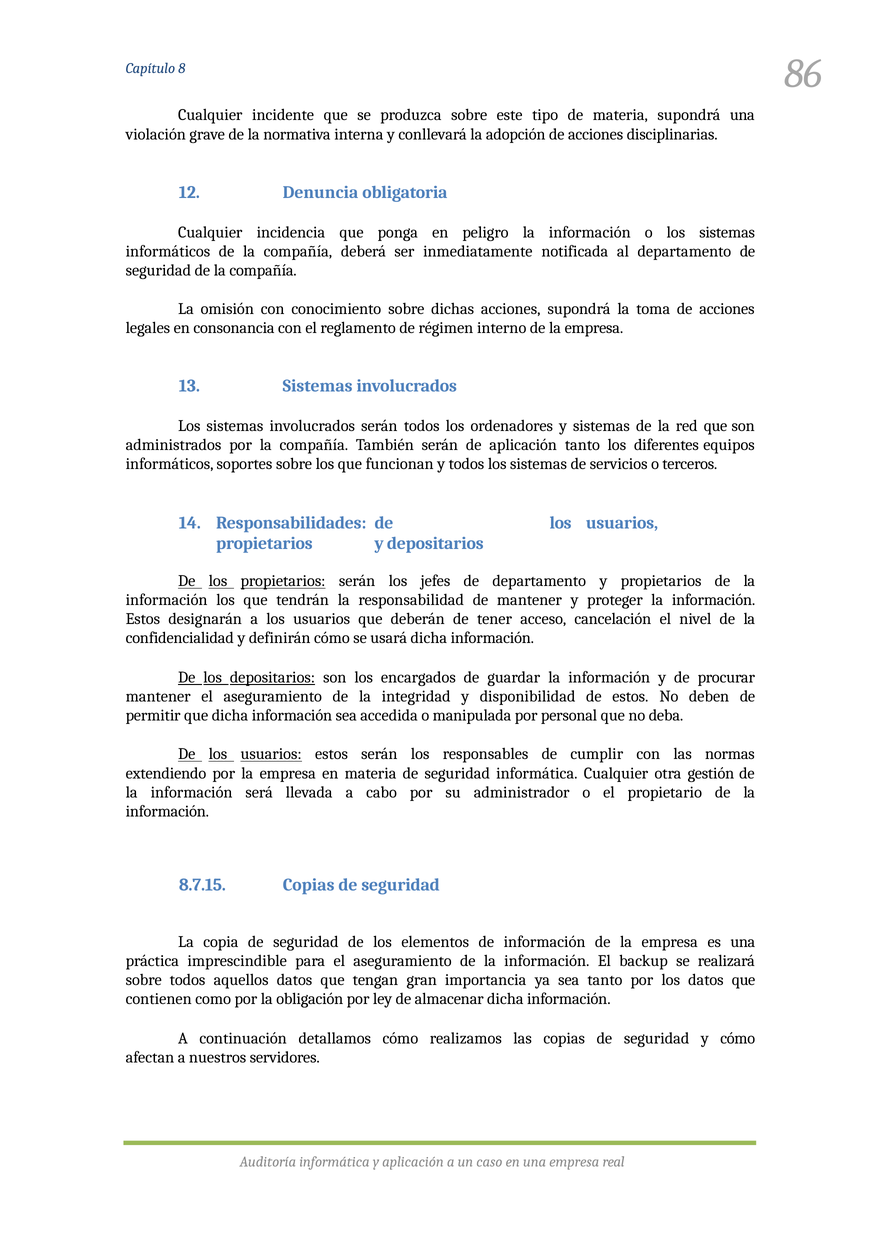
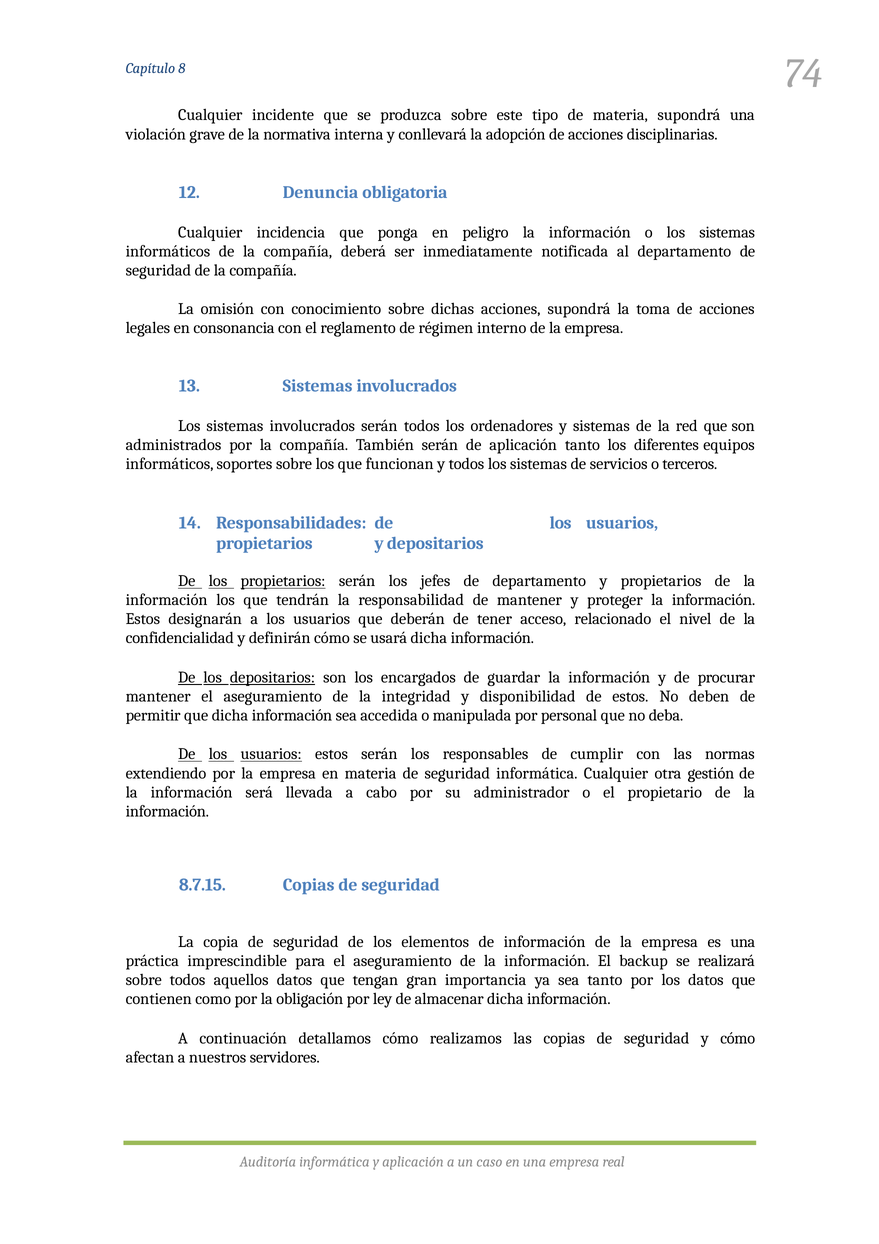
86: 86 -> 74 (803, 73)
cancelación: cancelación -> relacionado (613, 619)
